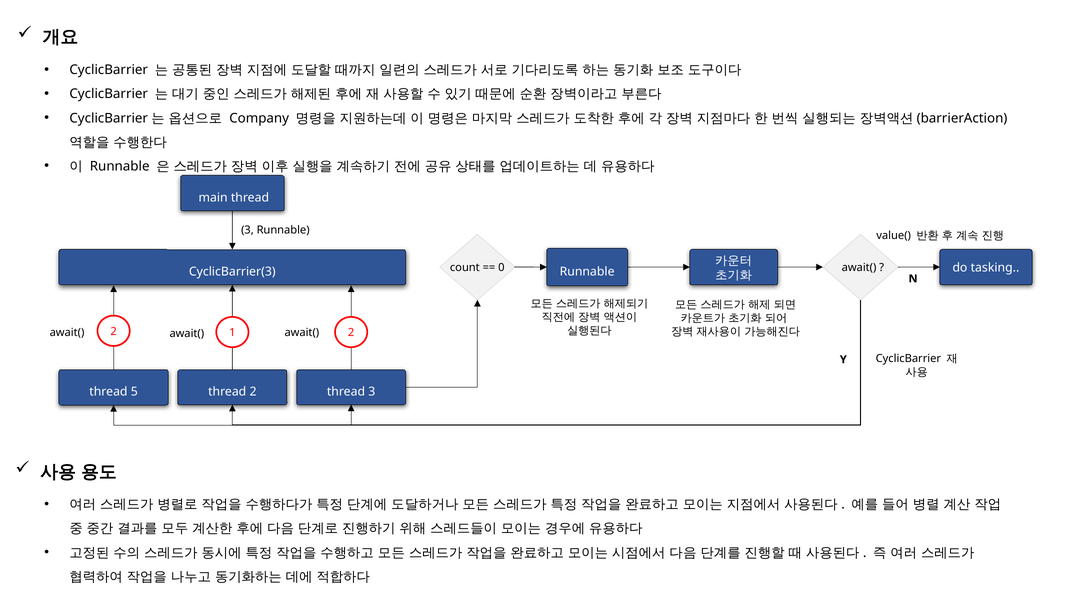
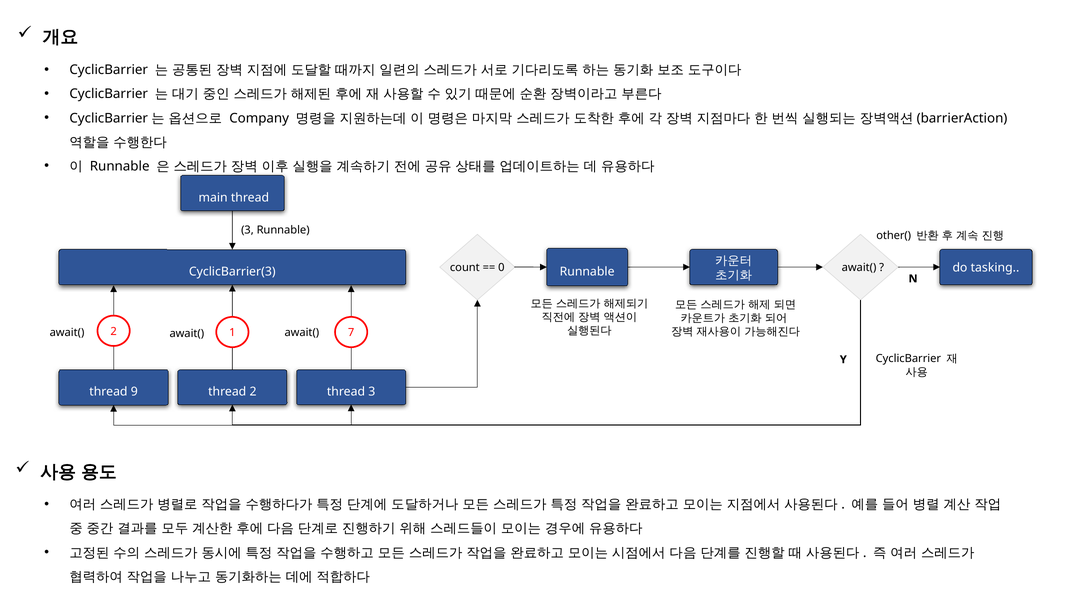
value(: value( -> other( (894, 236)
1 2: 2 -> 7 (351, 333)
5: 5 -> 9 (134, 392)
